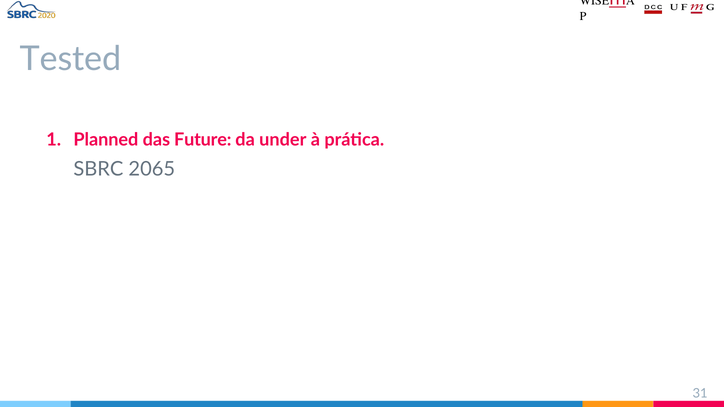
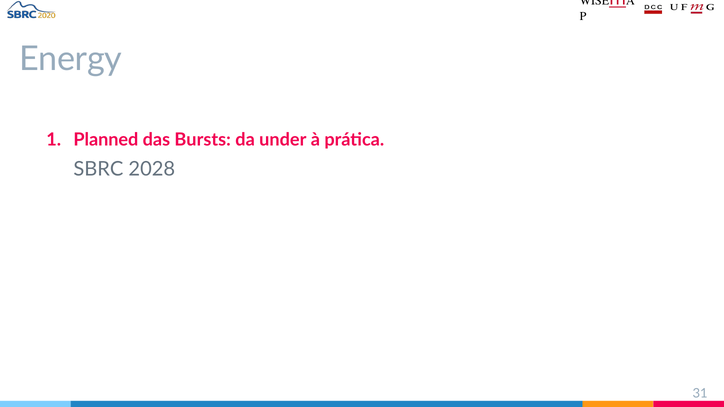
Tested: Tested -> Energy (71, 59)
Future: Future -> Bursts (203, 140)
2065: 2065 -> 2028 (152, 169)
